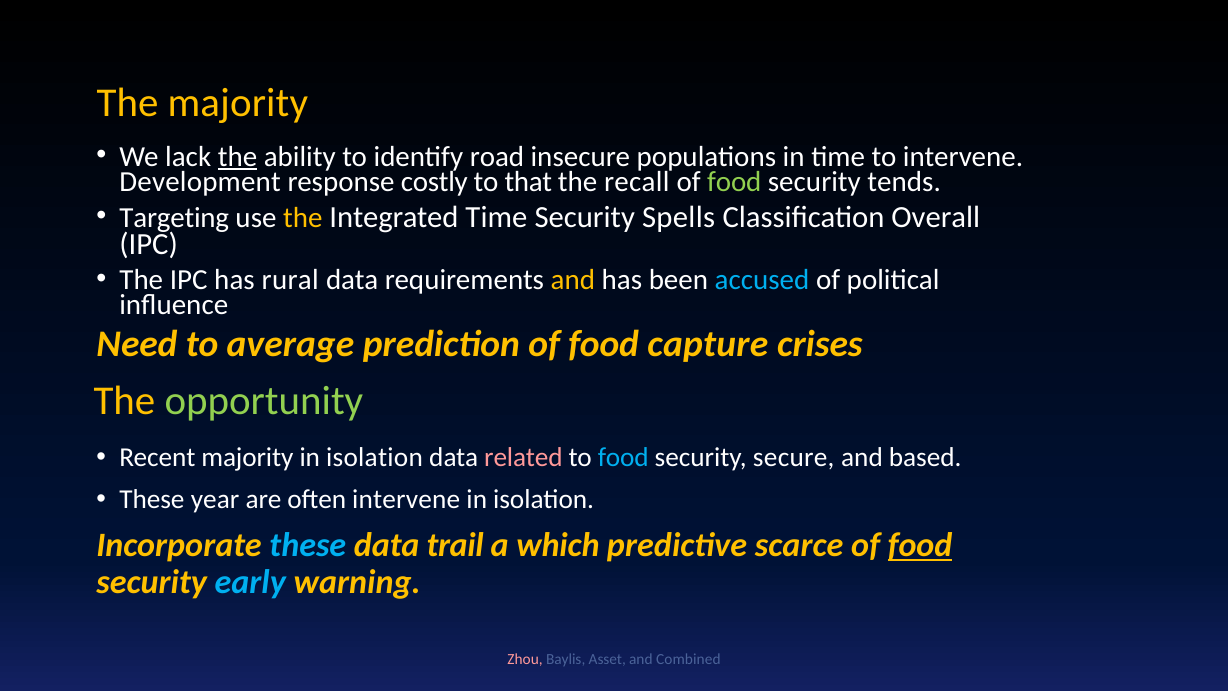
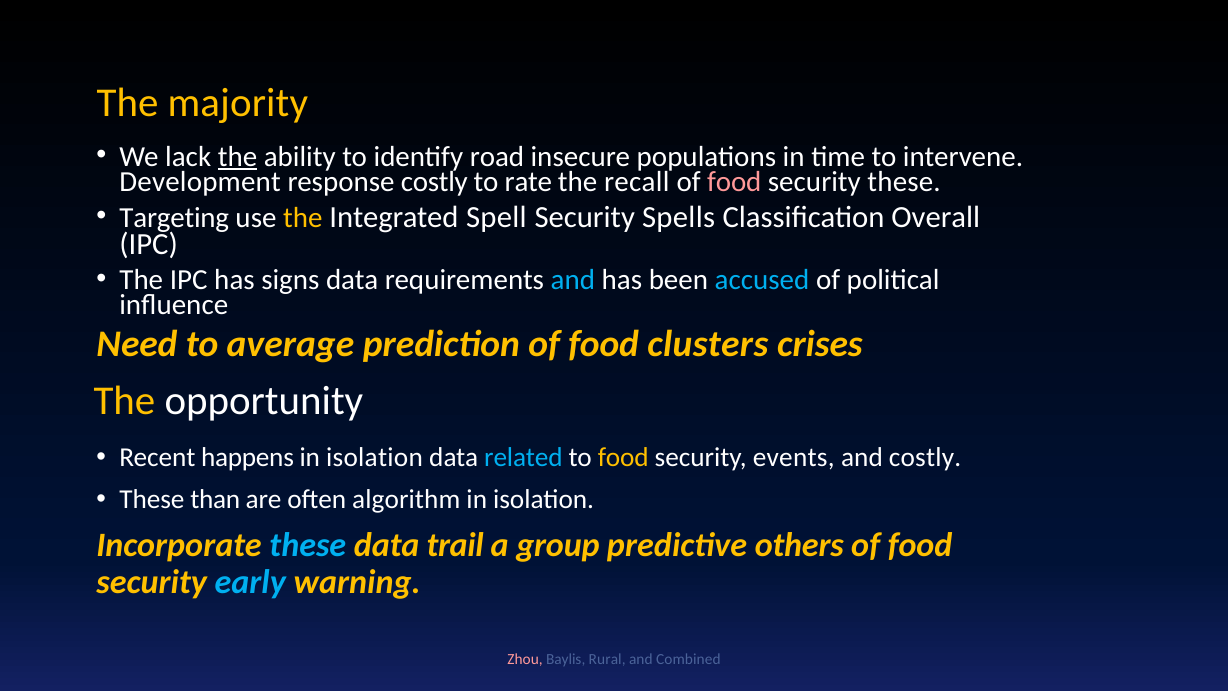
that: that -> rate (528, 182)
food colour: light green -> pink (734, 182)
security tends: tends -> these (904, 182)
Integrated Time: Time -> Spell (496, 217)
rural: rural -> signs (290, 280)
and colour: yellow -> light blue (573, 280)
capture: capture -> clusters (708, 344)
opportunity colour: light green -> white (264, 401)
Recent majority: majority -> happens (247, 457)
related colour: pink -> light blue (523, 457)
food colour: light blue -> yellow (623, 457)
secure: secure -> events (794, 457)
and based: based -> costly (925, 457)
year: year -> than (215, 500)
often intervene: intervene -> algorithm (406, 500)
which: which -> group (558, 545)
scarce: scarce -> others (799, 545)
food underline: present -> none (920, 545)
Asset: Asset -> Rural (607, 660)
